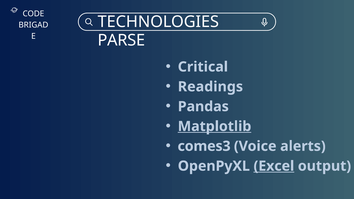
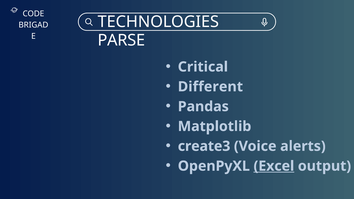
Readings: Readings -> Different (210, 87)
Matplotlib underline: present -> none (215, 126)
comes3: comes3 -> create3 (204, 146)
